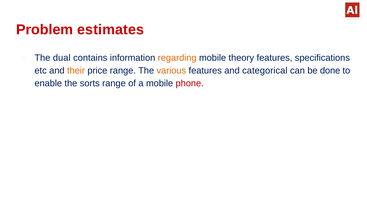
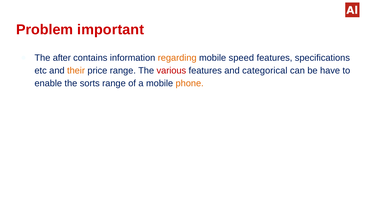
estimates: estimates -> important (111, 30)
dual: dual -> after (62, 58)
theory: theory -> speed (241, 58)
various colour: orange -> red (171, 70)
done: done -> have (330, 70)
phone colour: red -> orange (190, 83)
